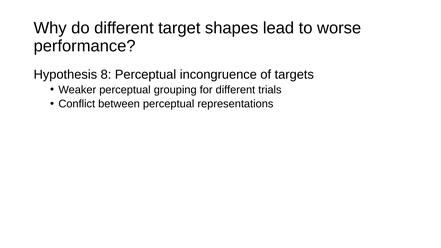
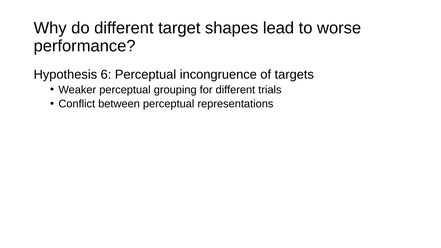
8: 8 -> 6 (106, 75)
